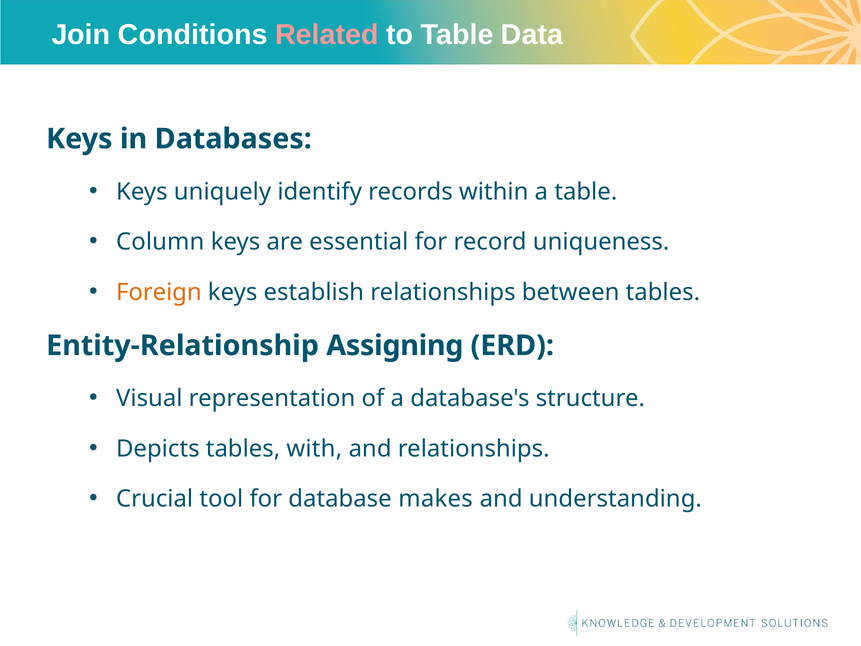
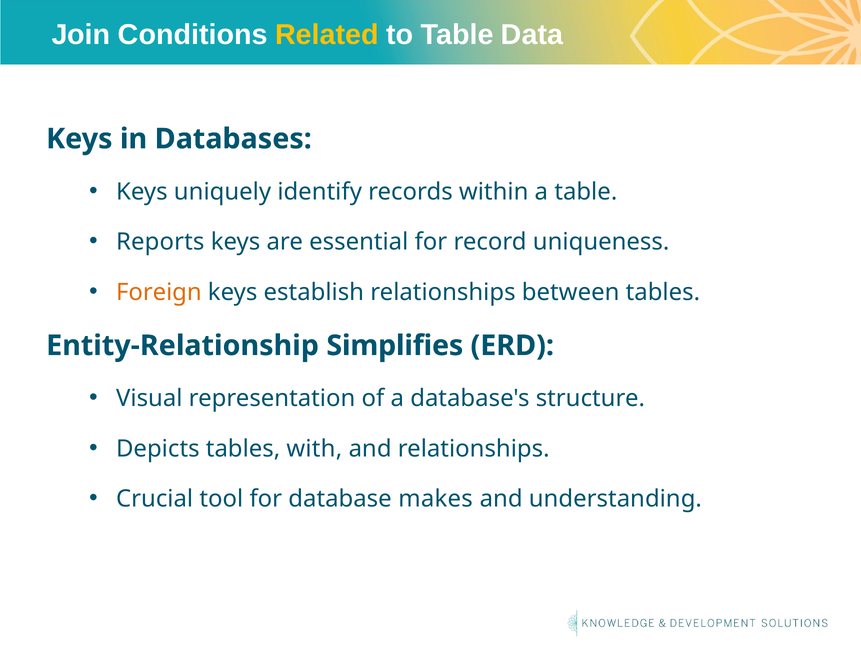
Related colour: pink -> yellow (327, 35)
Column: Column -> Reports (160, 242)
Assigning: Assigning -> Simplifies (395, 346)
